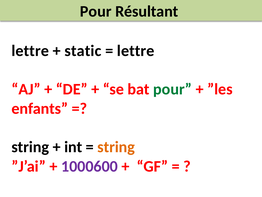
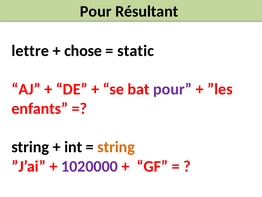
static: static -> chose (83, 51)
lettre: lettre -> static (136, 51)
pour colour: green -> purple (172, 89)
1000600: 1000600 -> 1020000 (89, 166)
